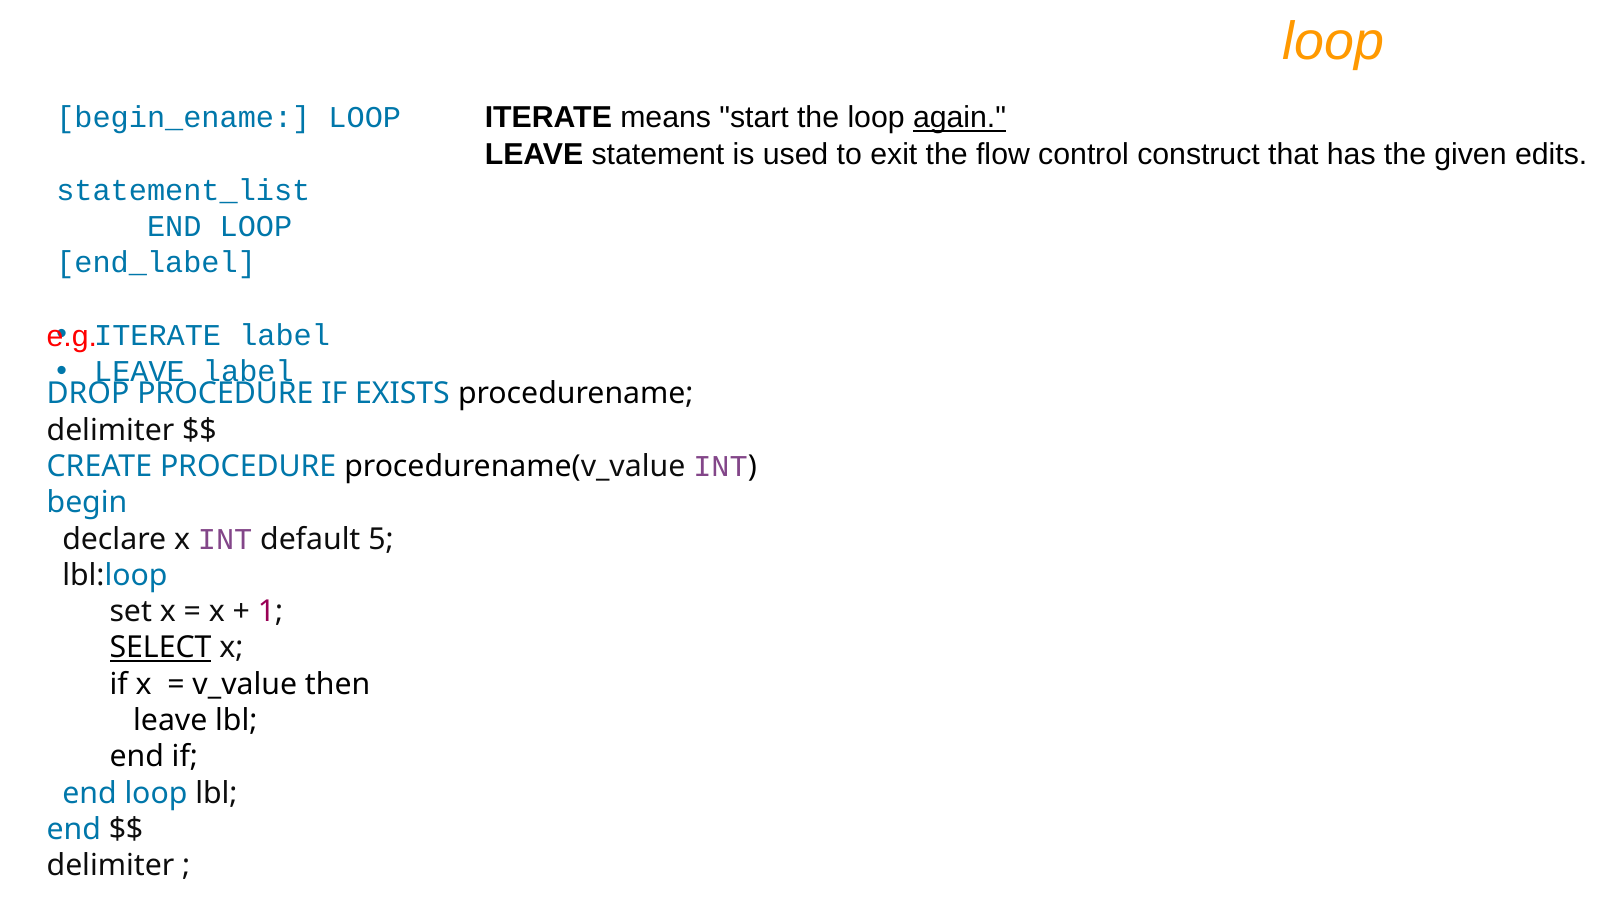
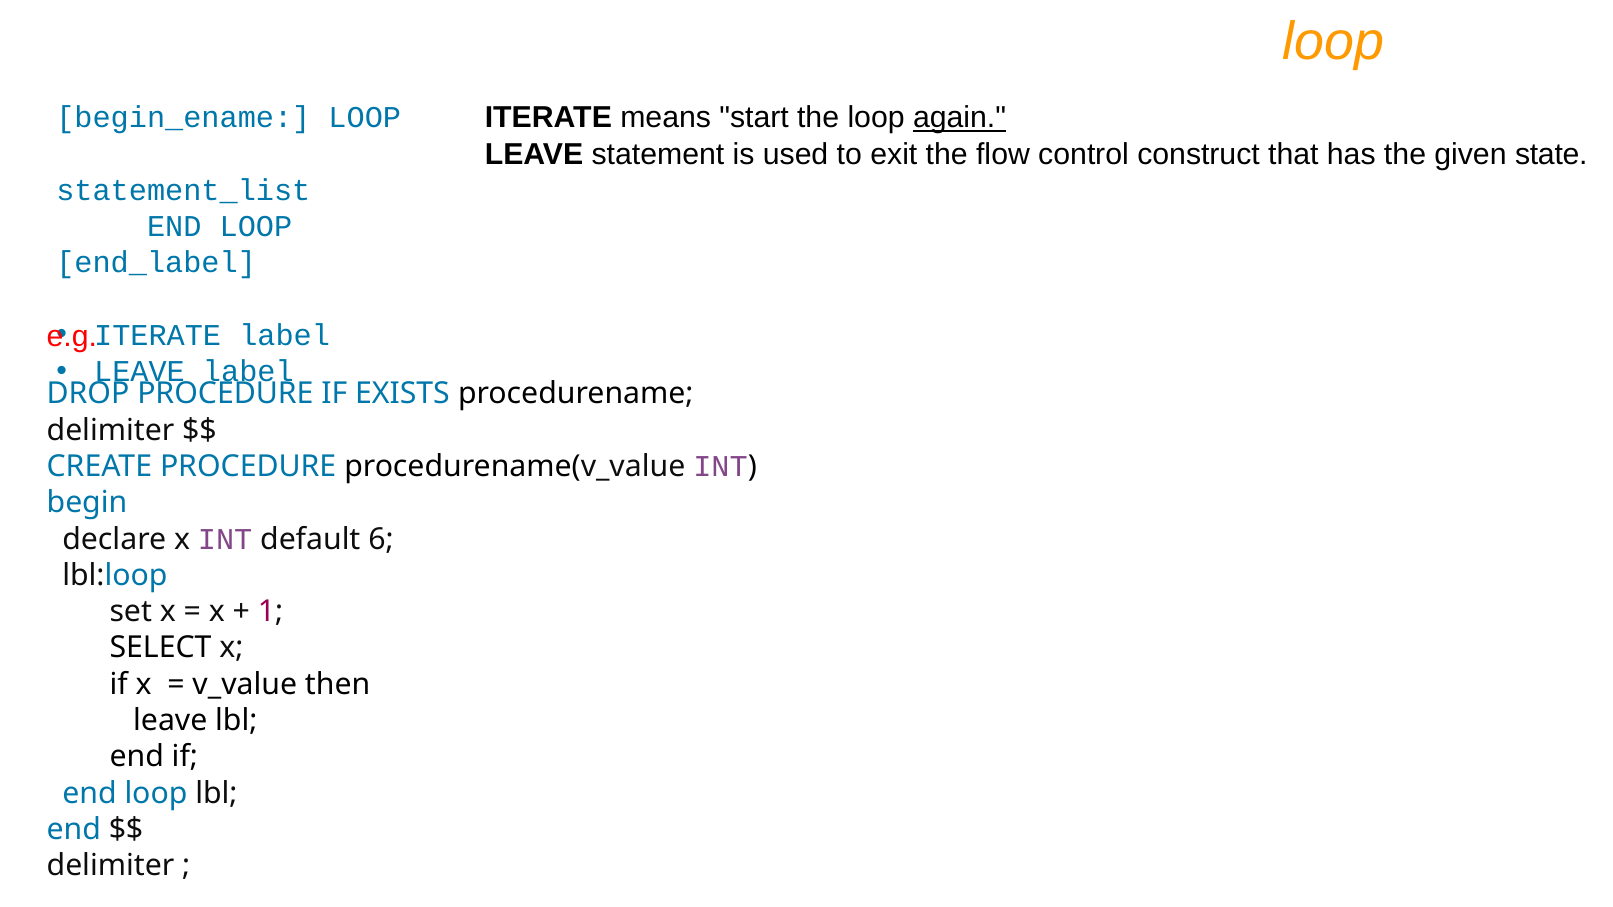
edits: edits -> state (1551, 154)
5: 5 -> 6 (381, 539)
SELECT underline: present -> none (161, 648)
